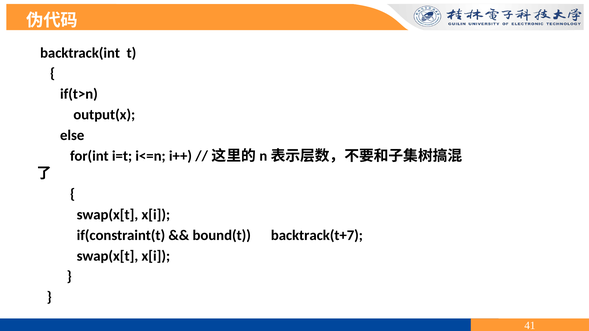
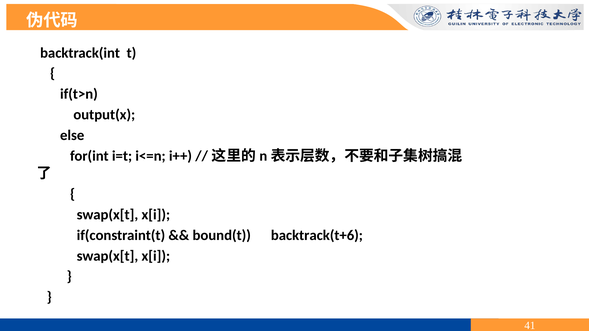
backtrack(t+7: backtrack(t+7 -> backtrack(t+6 (317, 235)
